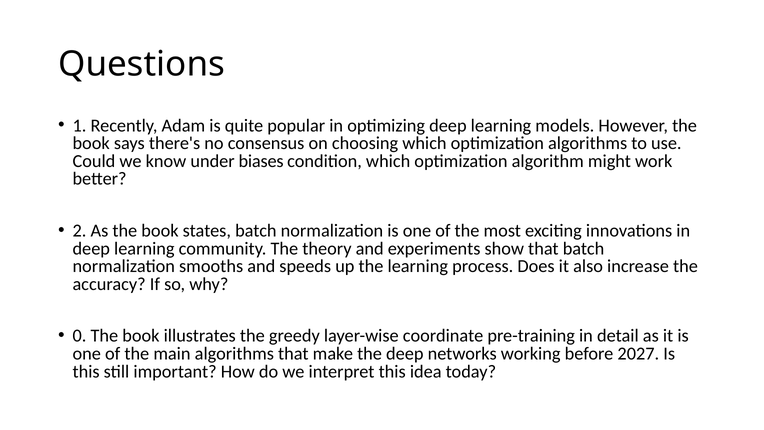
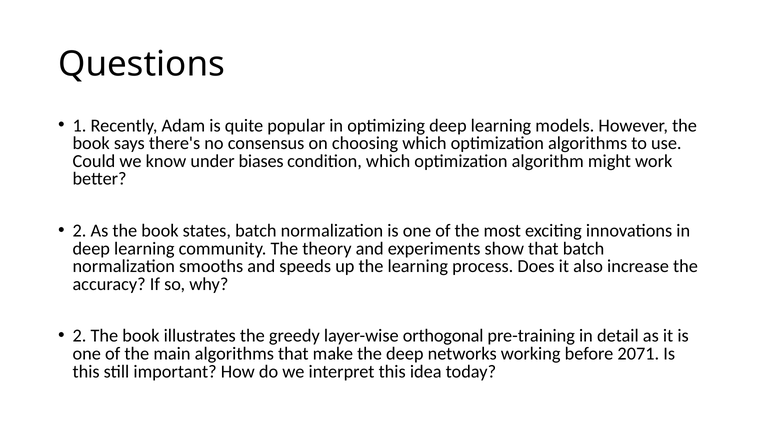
0: 0 -> 2 (80, 336)
coordinate: coordinate -> orthogonal (443, 336)
2027: 2027 -> 2071 (638, 354)
